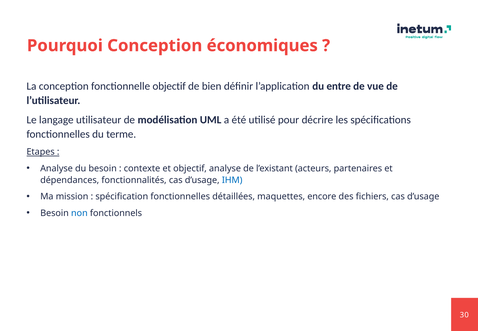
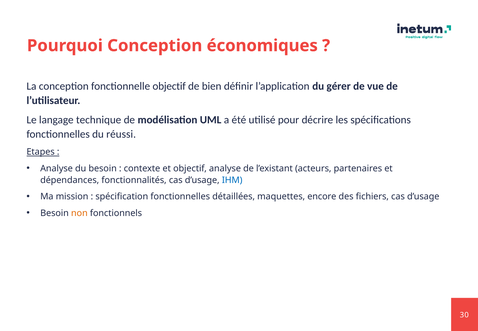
entre: entre -> gérer (339, 86)
utilisateur: utilisateur -> technique (99, 120)
terme: terme -> réussi (121, 134)
non colour: blue -> orange (79, 213)
